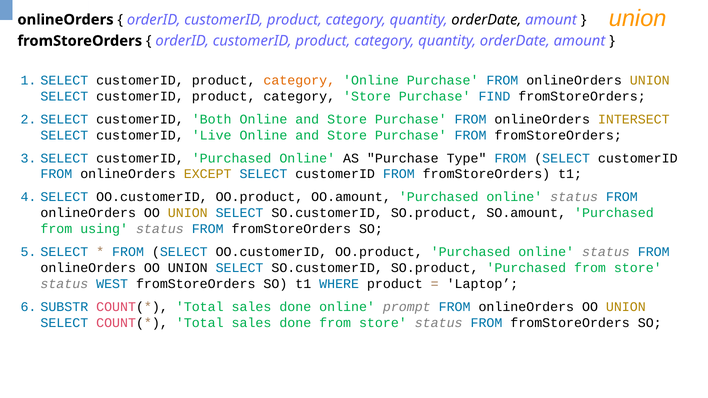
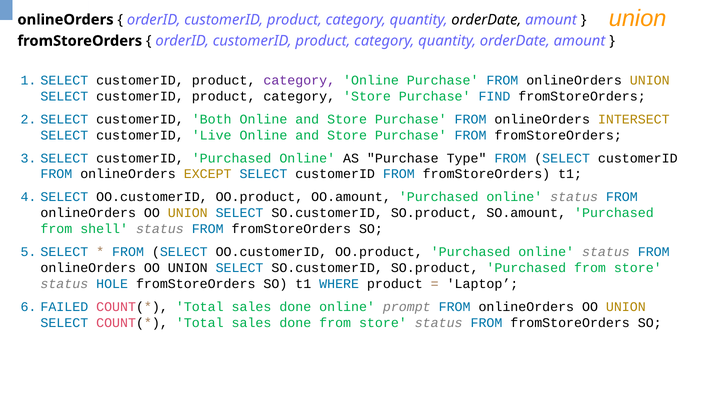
category colour: orange -> purple (299, 80)
using: using -> shell (104, 229)
WEST: WEST -> HOLE (112, 284)
SUBSTR: SUBSTR -> FAILED (64, 307)
